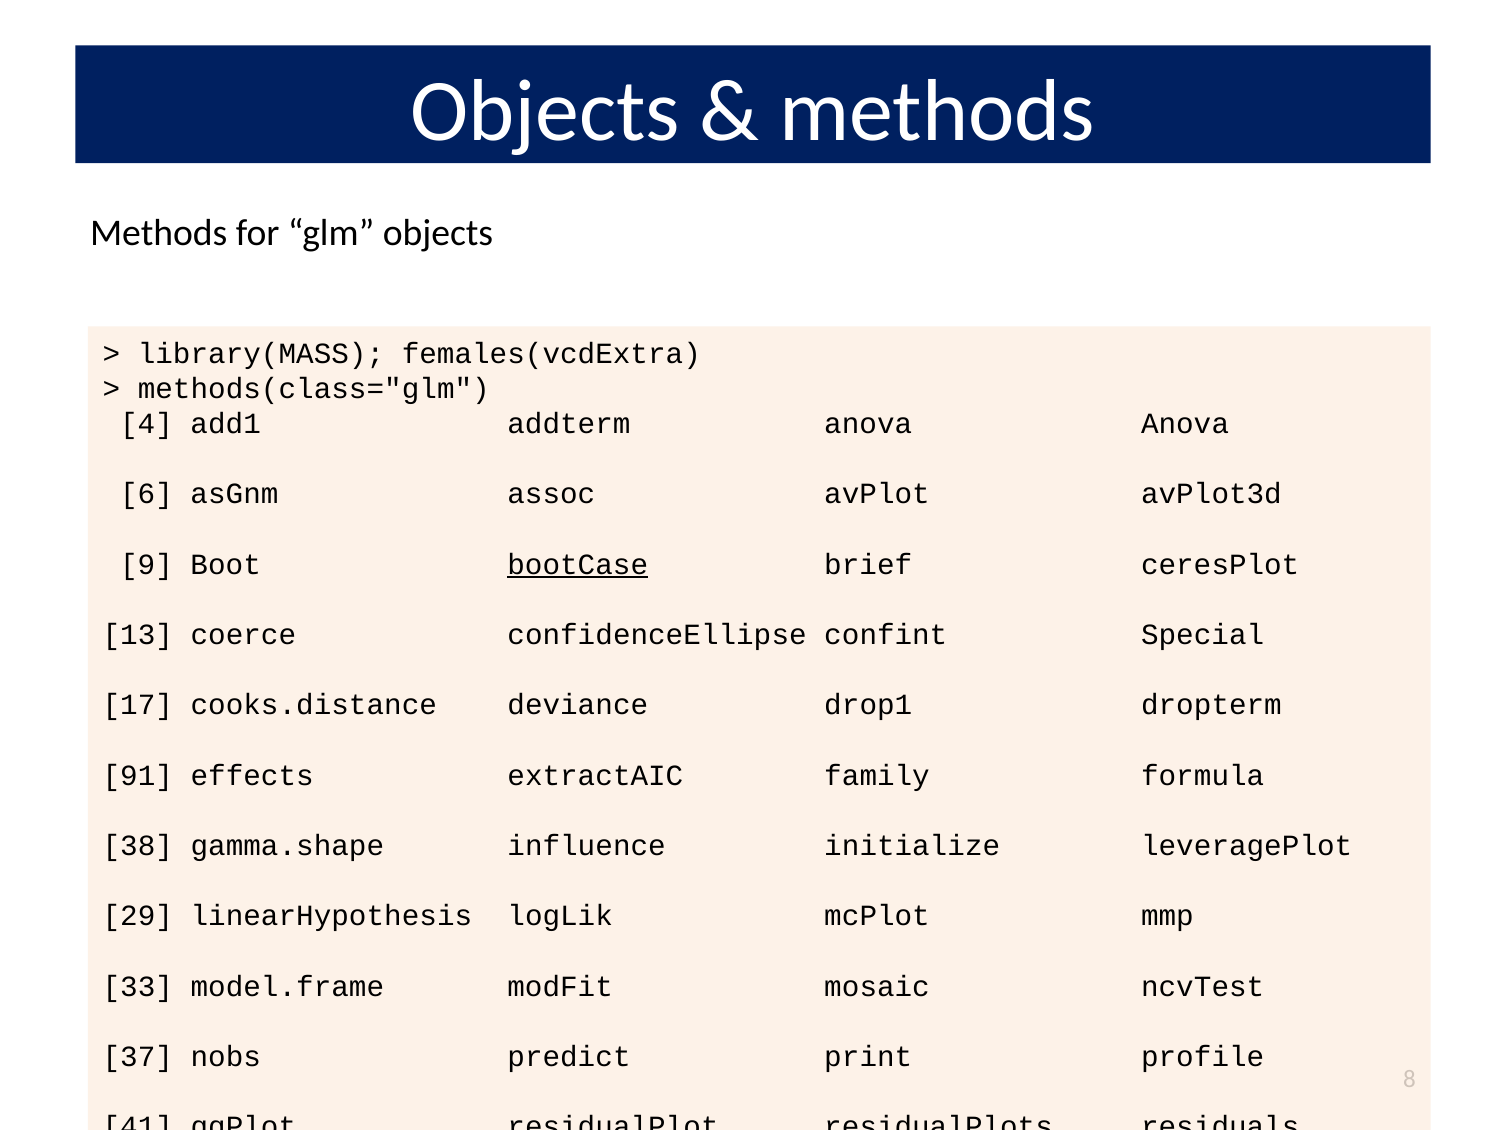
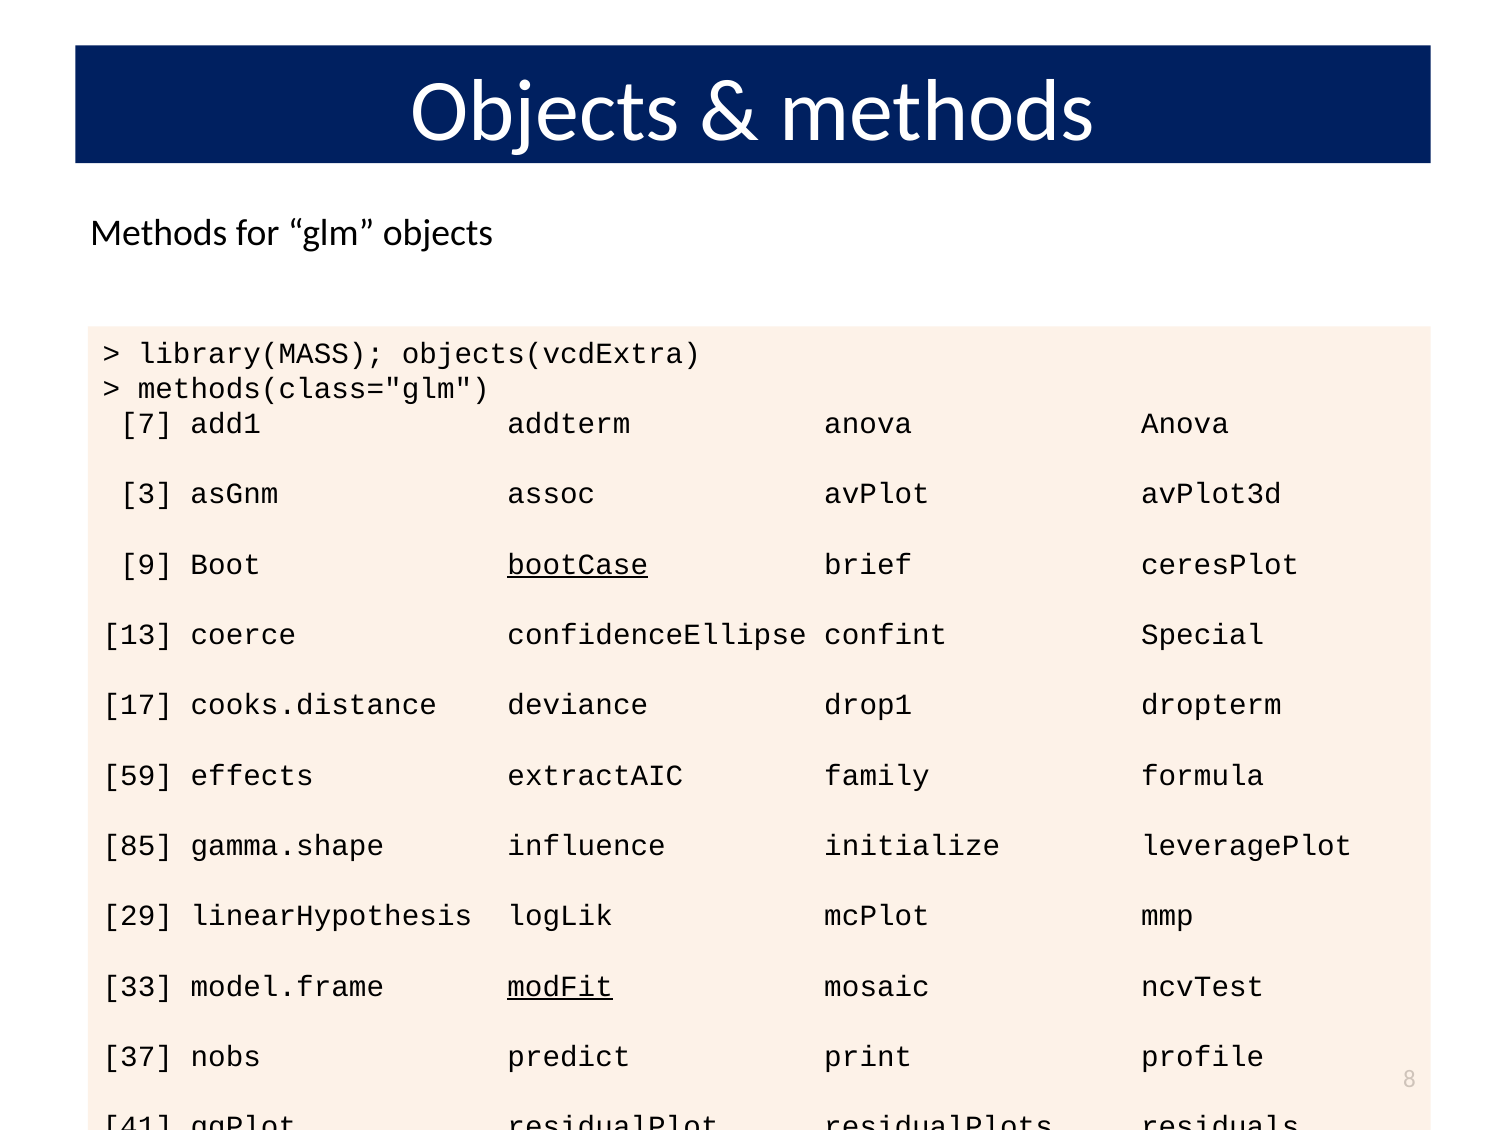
females(vcdExtra: females(vcdExtra -> objects(vcdExtra (551, 353)
4: 4 -> 7 (147, 424)
6: 6 -> 3 (147, 494)
91: 91 -> 59 (138, 775)
38: 38 -> 85 (138, 845)
modFit underline: none -> present (560, 986)
